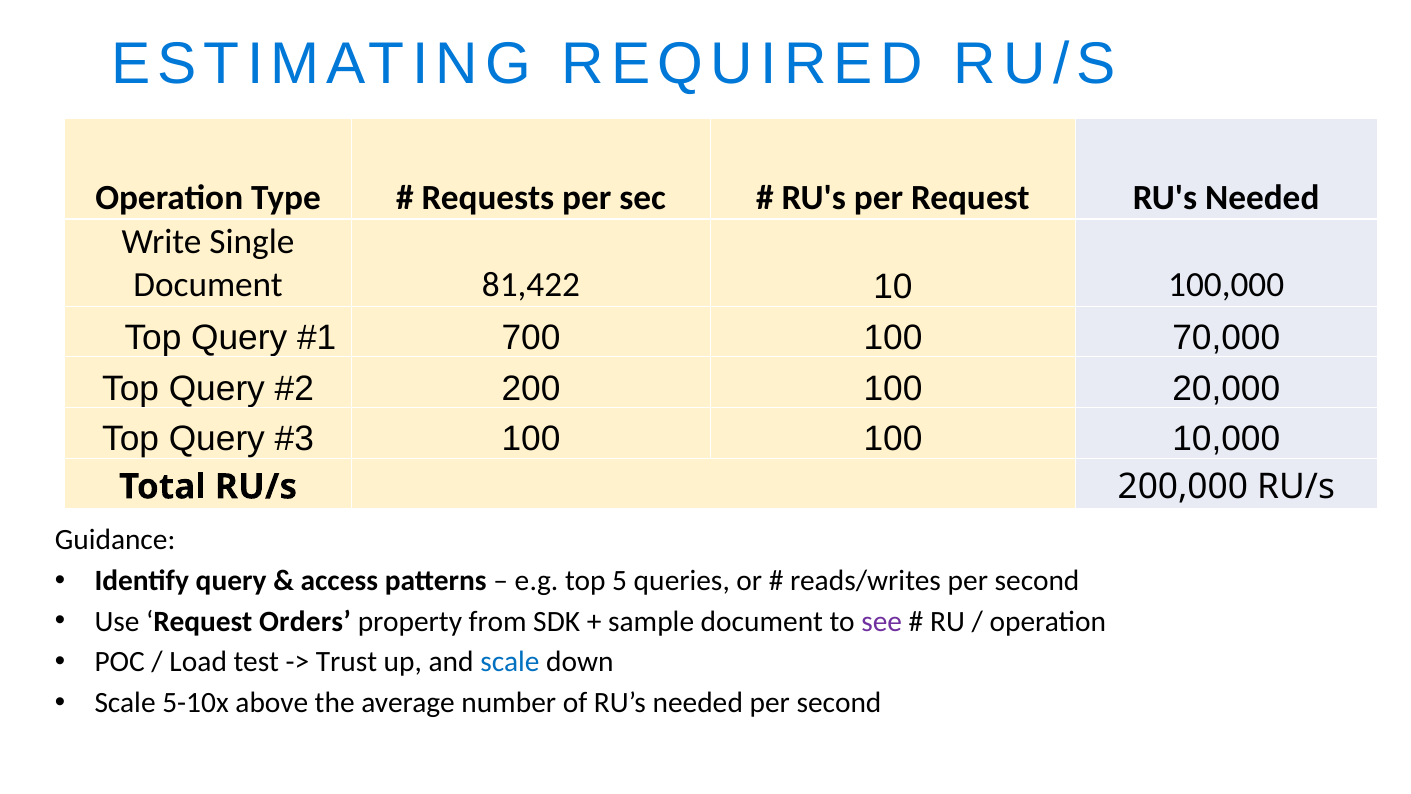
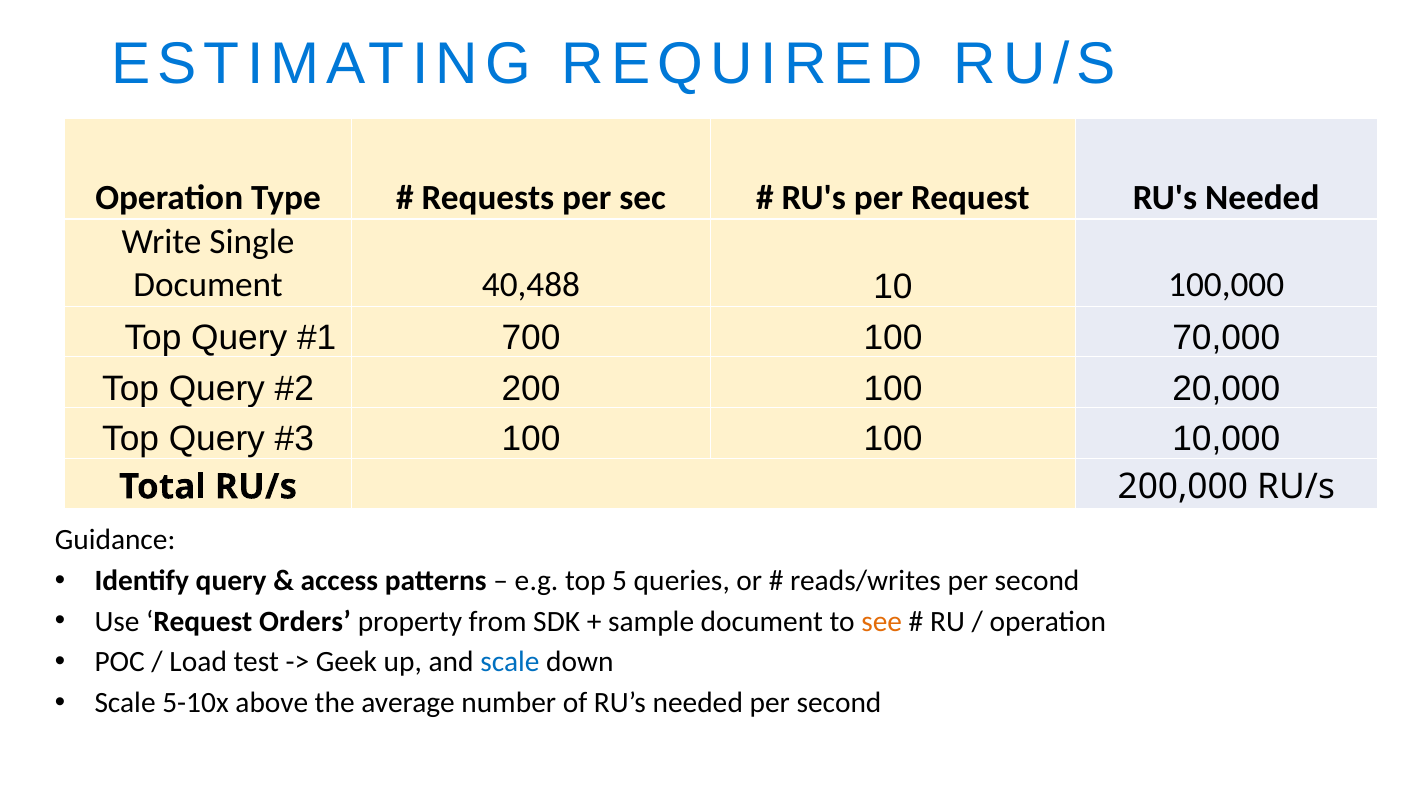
81,422: 81,422 -> 40,488 (531, 285)
see colour: purple -> orange (882, 621)
Trust: Trust -> Geek (346, 662)
